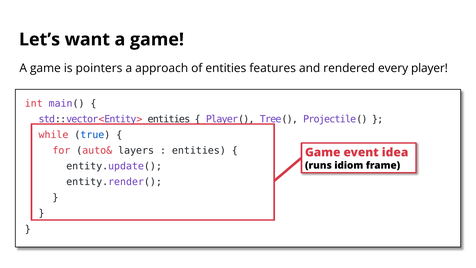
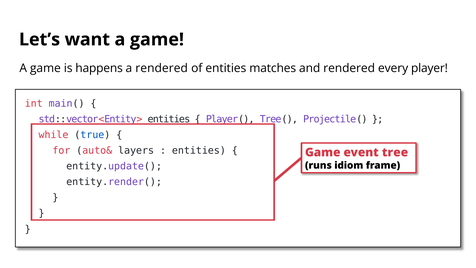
pointers: pointers -> happens (99, 68)
a approach: approach -> rendered (162, 68)
features: features -> matches (273, 68)
idea: idea -> tree (395, 153)
